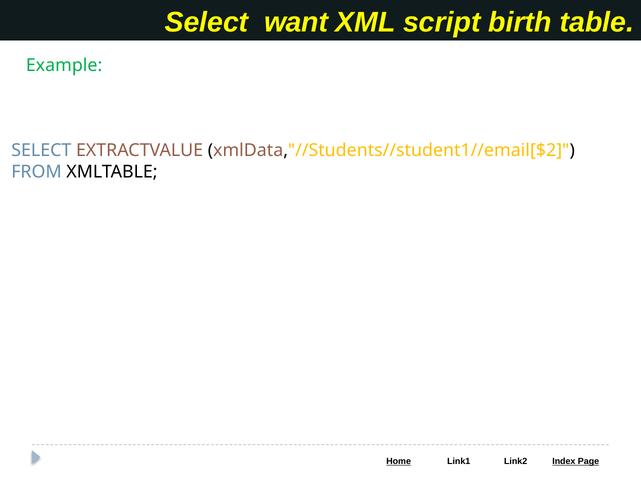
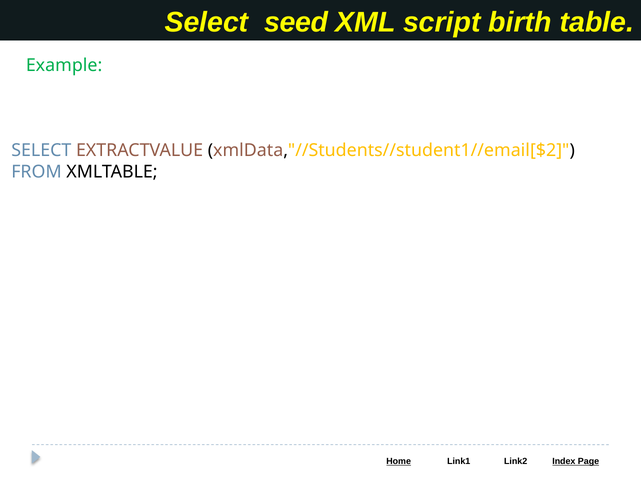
want: want -> seed (296, 22)
